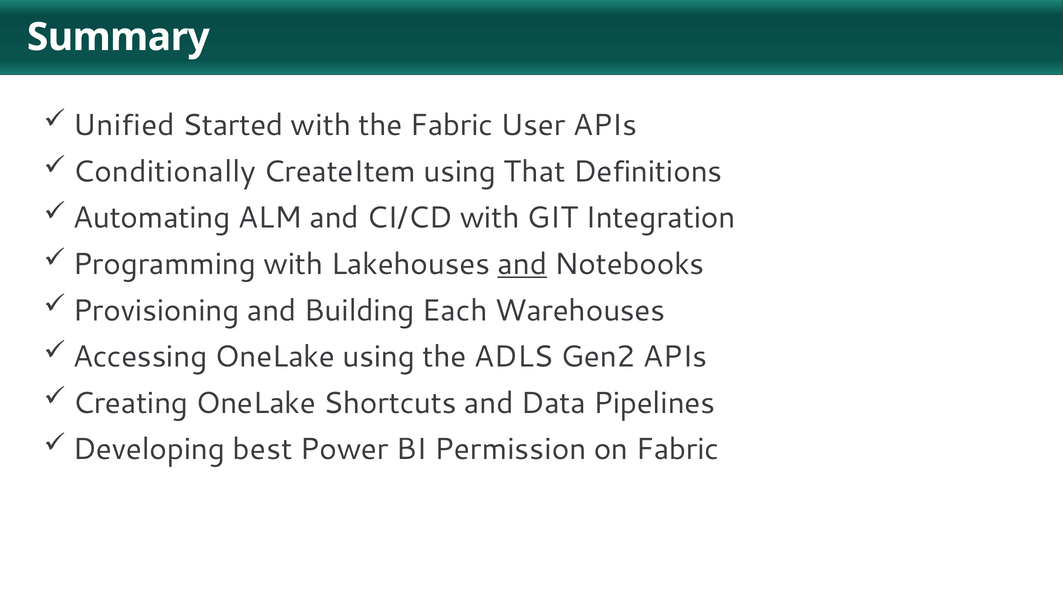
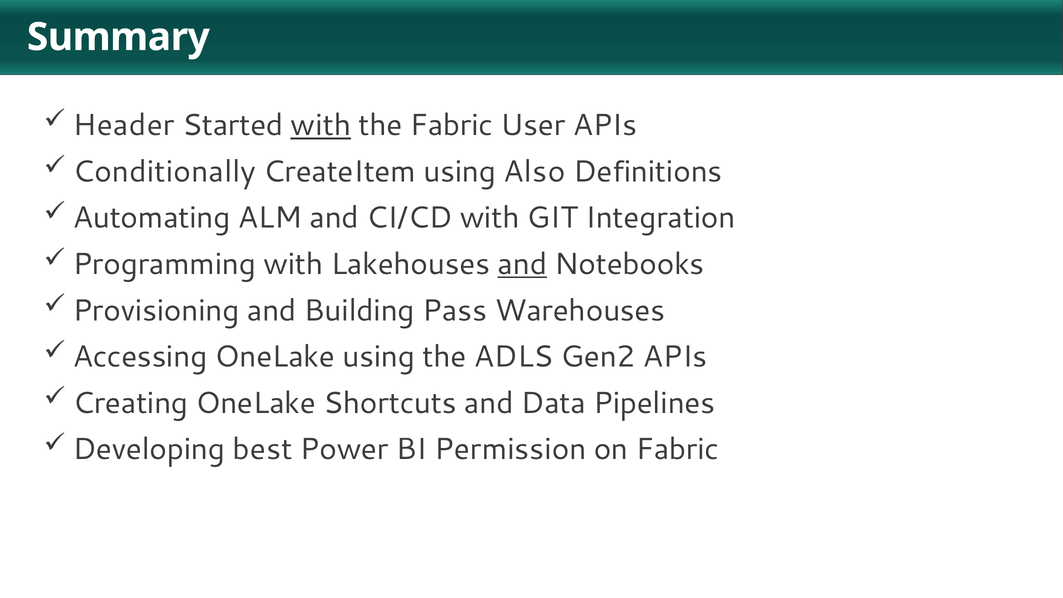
Unified: Unified -> Header (124, 125)
with underline: none -> present (321, 125)
That: That -> Also (534, 172)
Each: Each -> Pass (455, 310)
